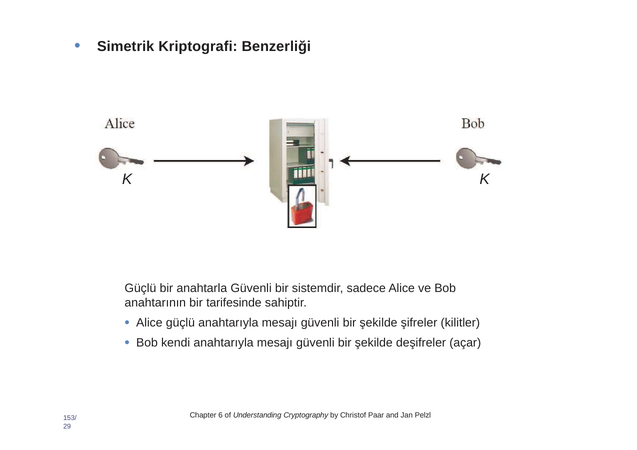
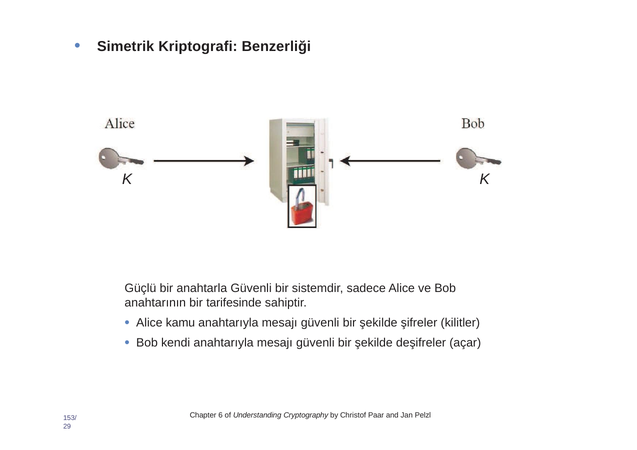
Alice güçlü: güçlü -> kamu (180, 323)
